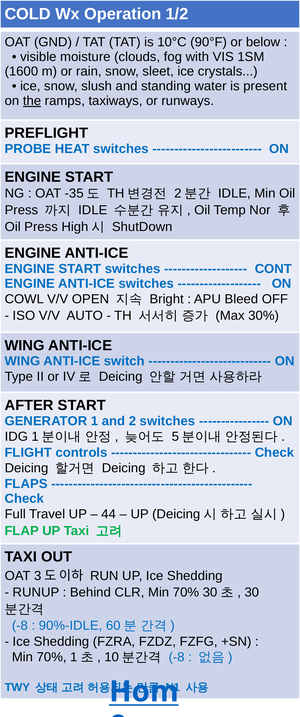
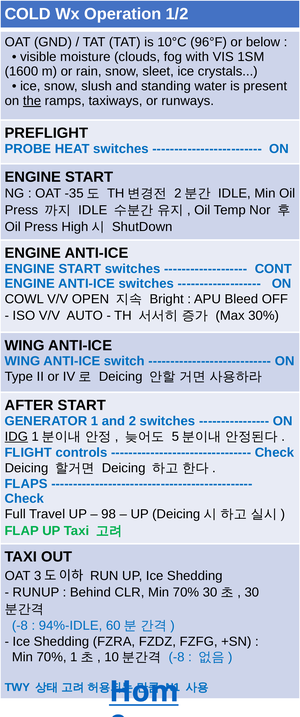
90°F: 90°F -> 96°F (209, 42)
IDG underline: none -> present (16, 437)
44: 44 -> 98 (109, 515)
90%-IDLE: 90%-IDLE -> 94%-IDLE (71, 626)
